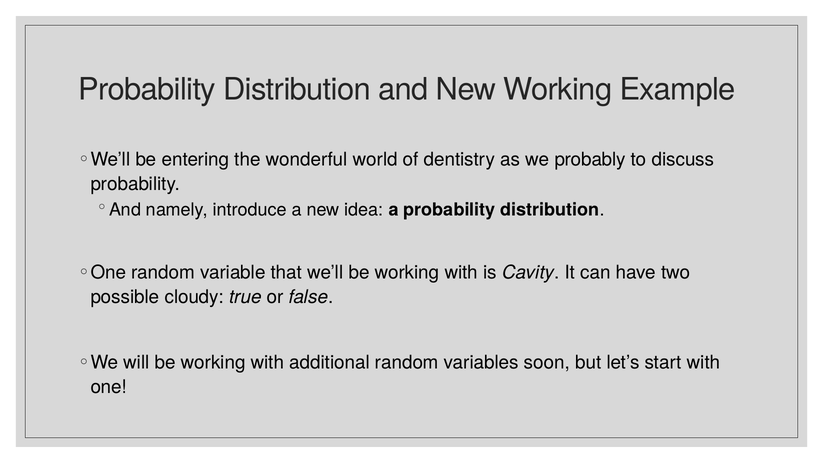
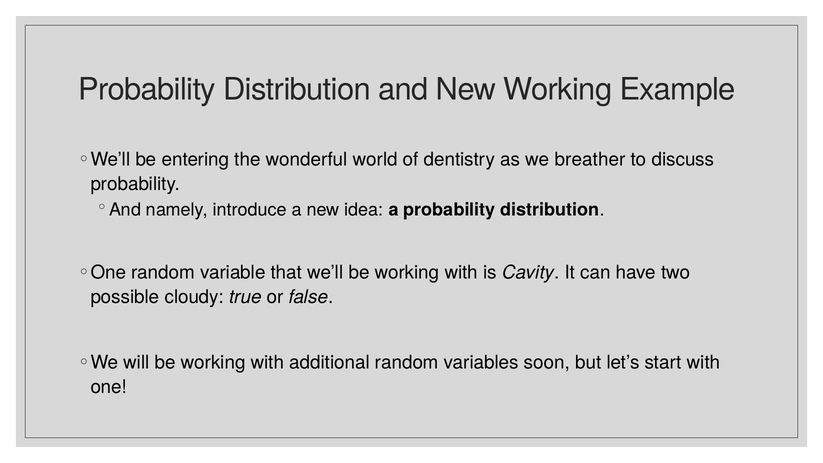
probably: probably -> breather (590, 159)
